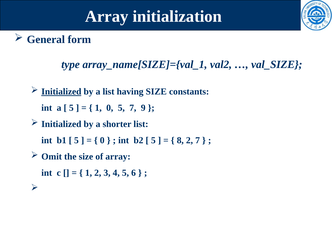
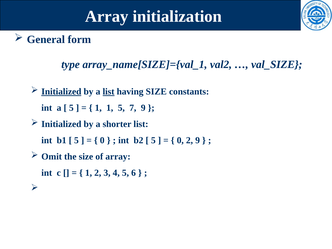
list underline: none -> present (109, 92)
1 0: 0 -> 1 (110, 108)
8: 8 -> 0 (180, 140)
2 7: 7 -> 9 (198, 140)
